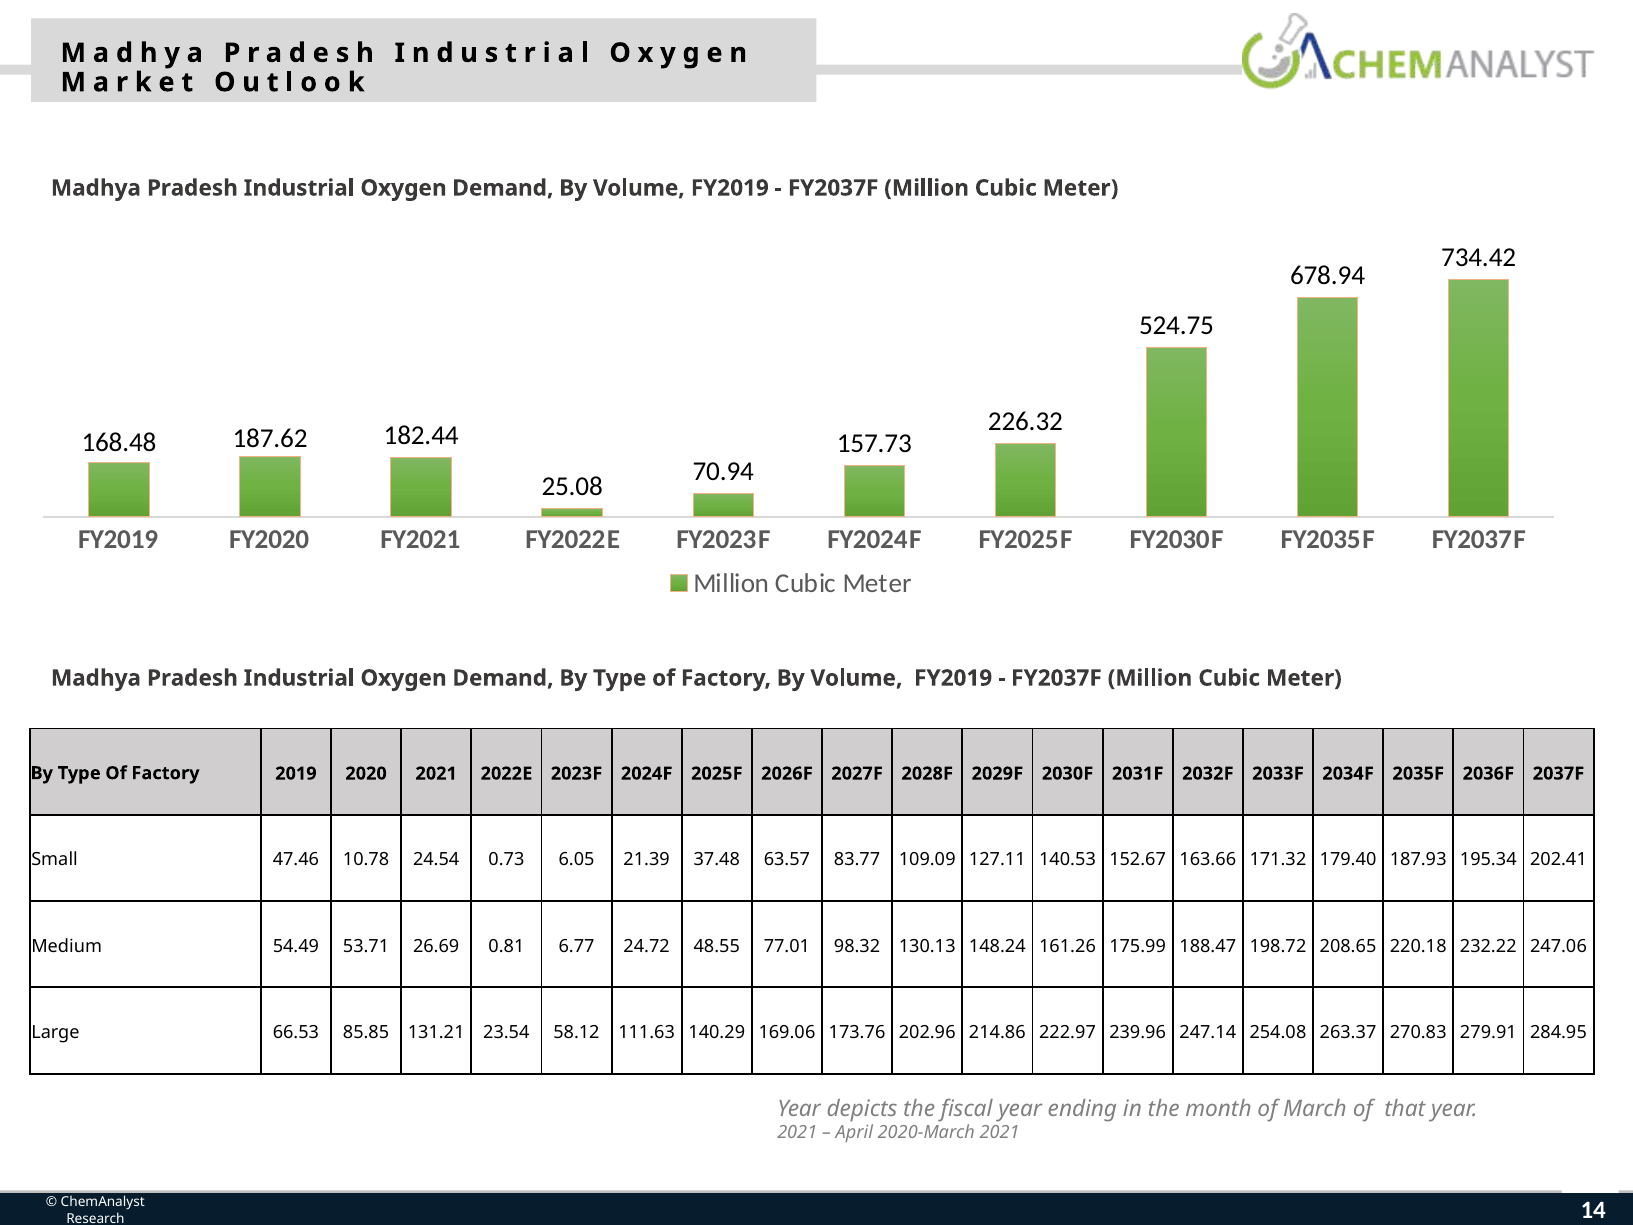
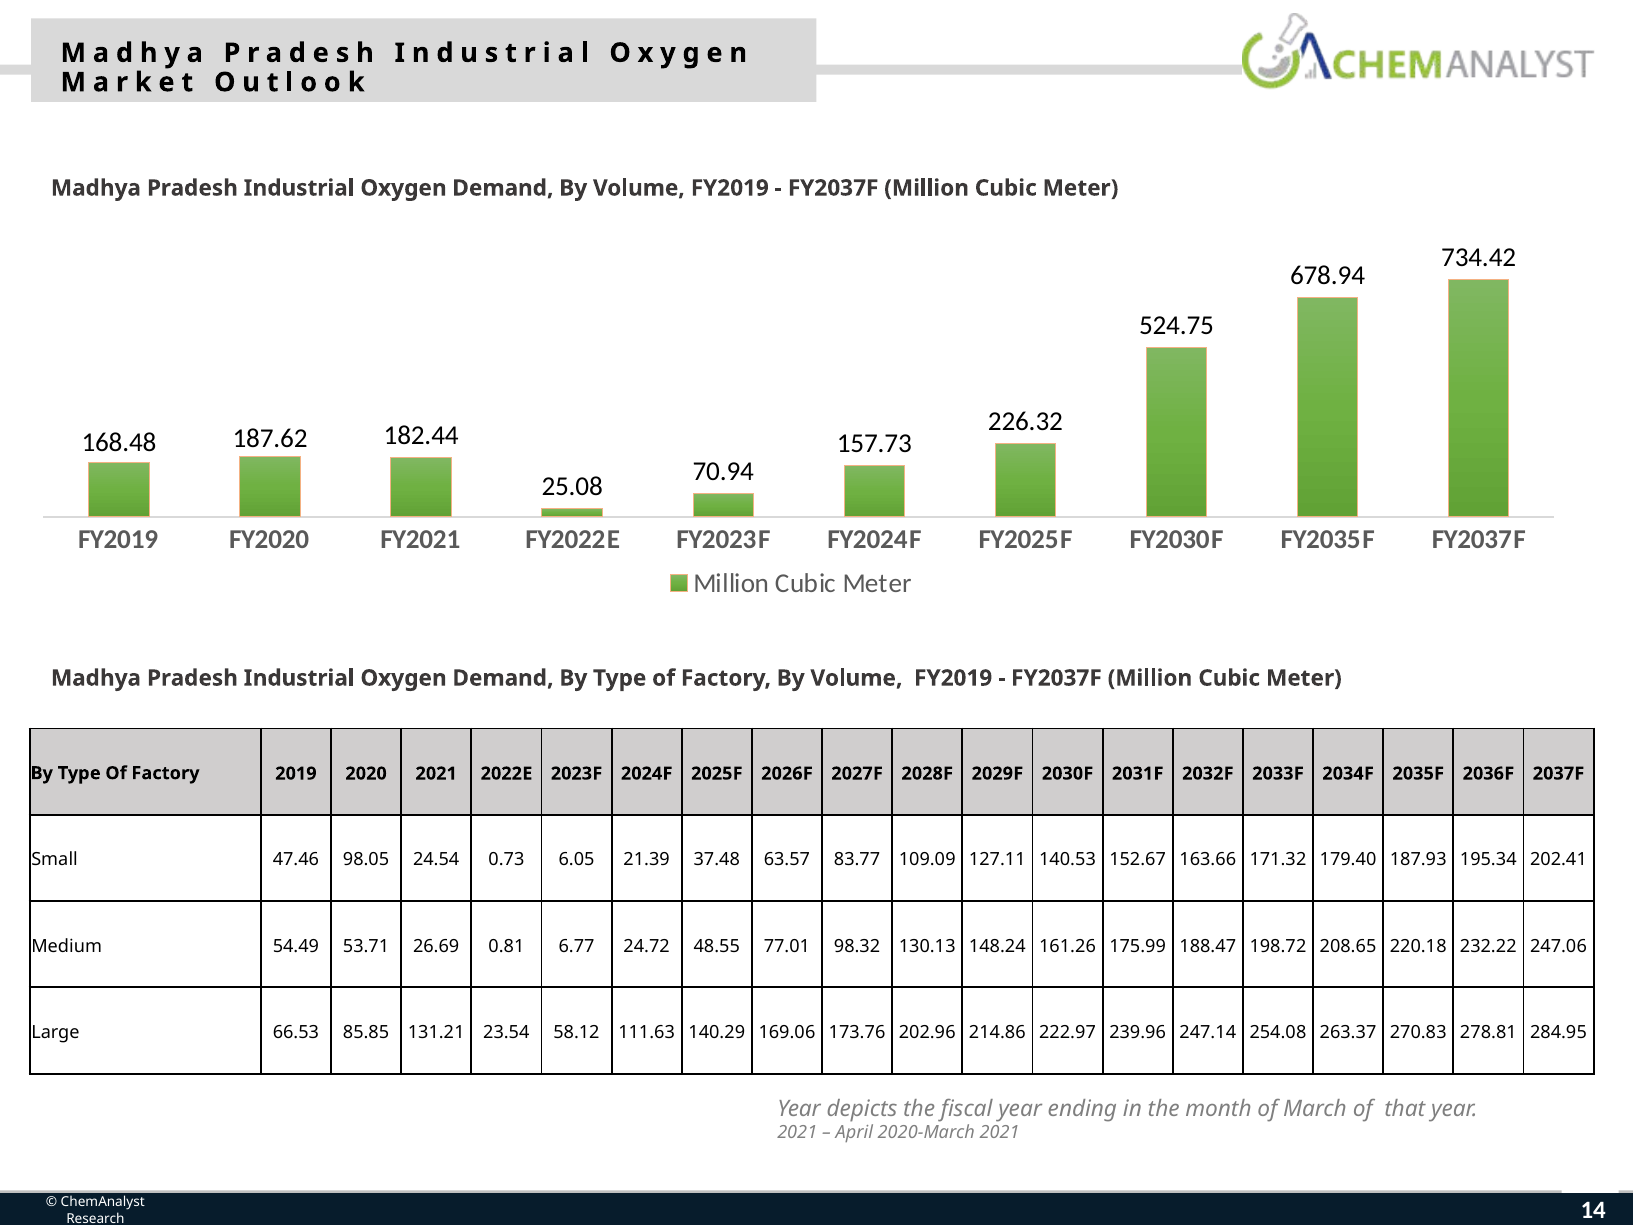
10.78: 10.78 -> 98.05 (366, 860)
279.91: 279.91 -> 278.81 (1488, 1032)
